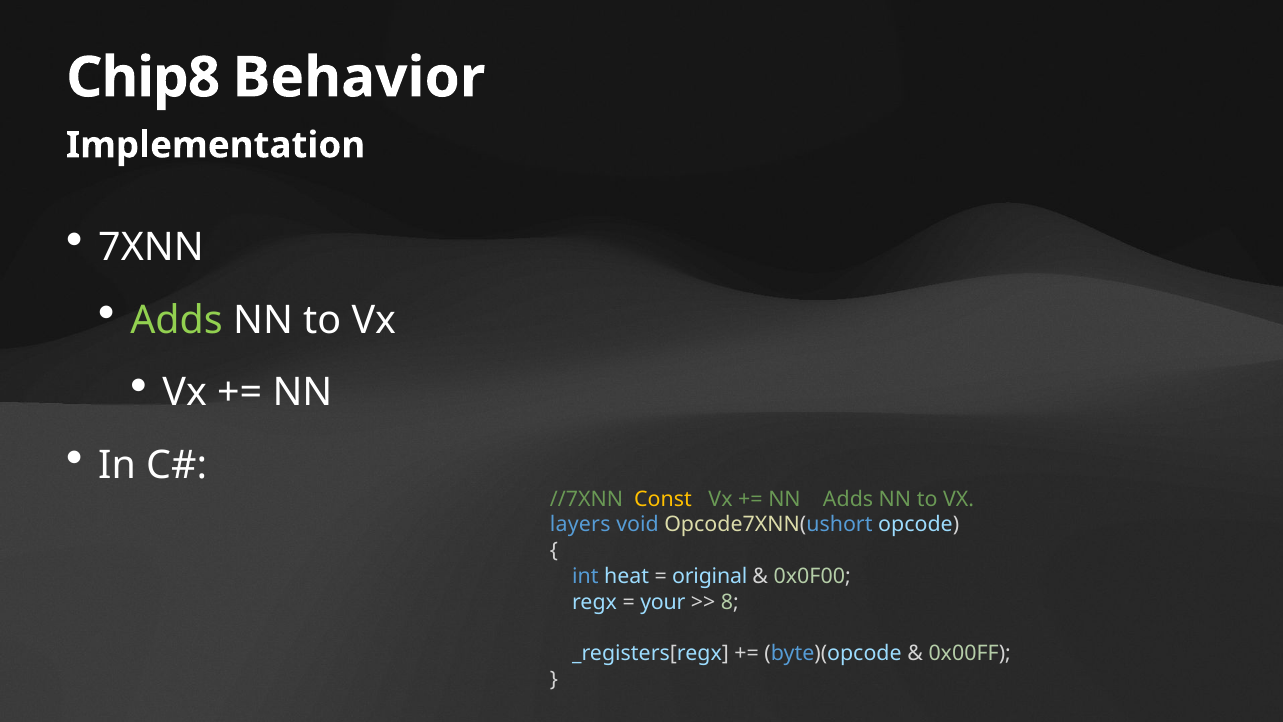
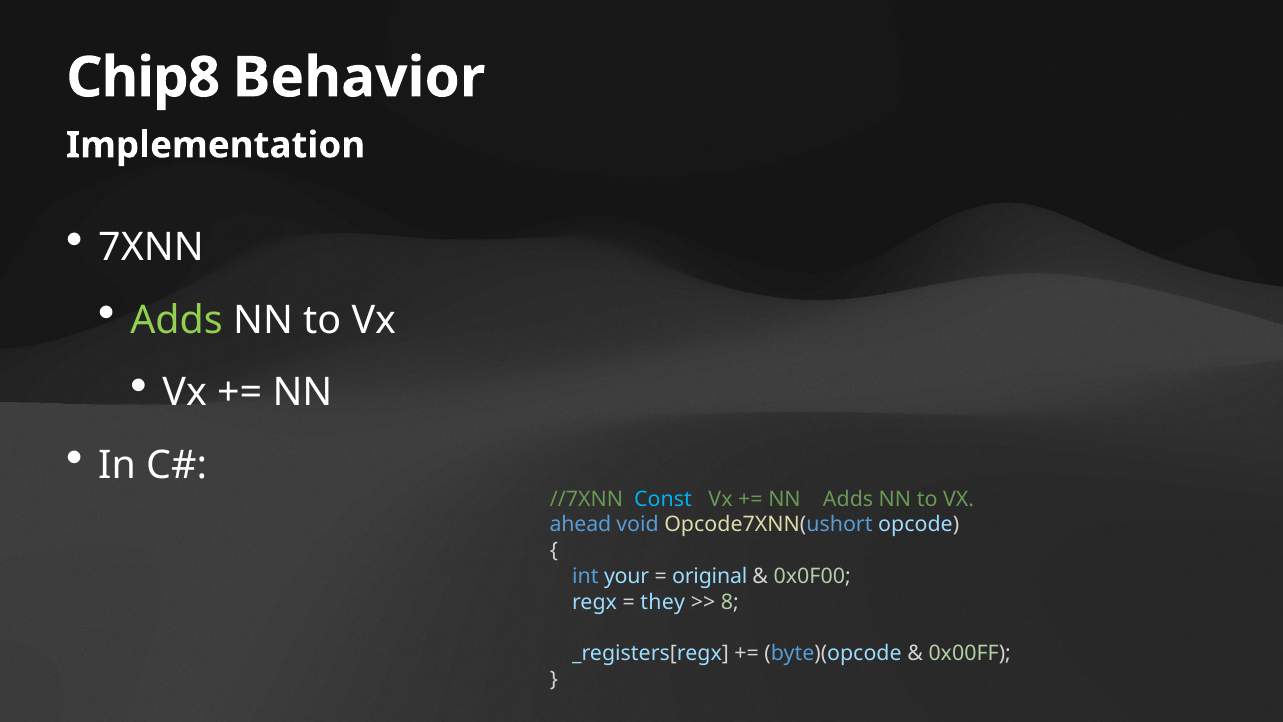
Const colour: yellow -> light blue (663, 499)
layers: layers -> ahead (580, 525)
heat: heat -> your (627, 576)
your: your -> they (663, 602)
